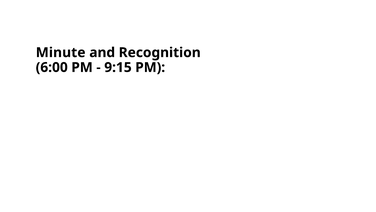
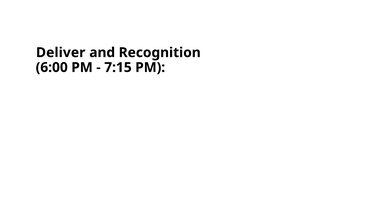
Minute: Minute -> Deliver (61, 52)
9:15: 9:15 -> 7:15 (118, 67)
